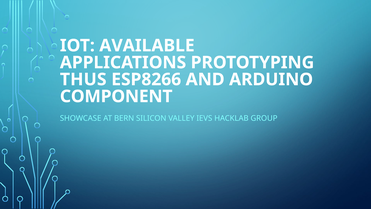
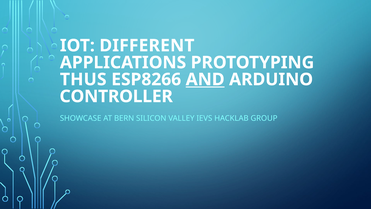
AVAILABLE: AVAILABLE -> DIFFERENT (147, 46)
AND underline: none -> present (205, 79)
COMPONENT: COMPONENT -> CONTROLLER (116, 96)
